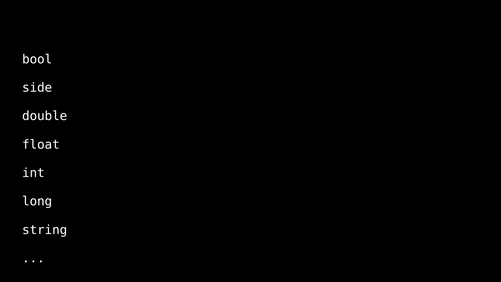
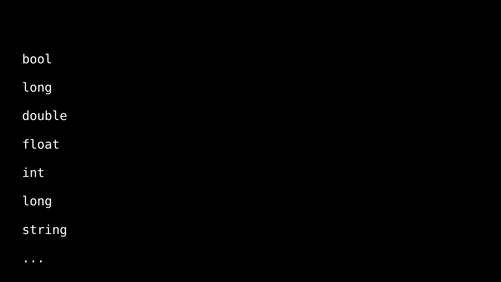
side: side -> long (37, 88)
